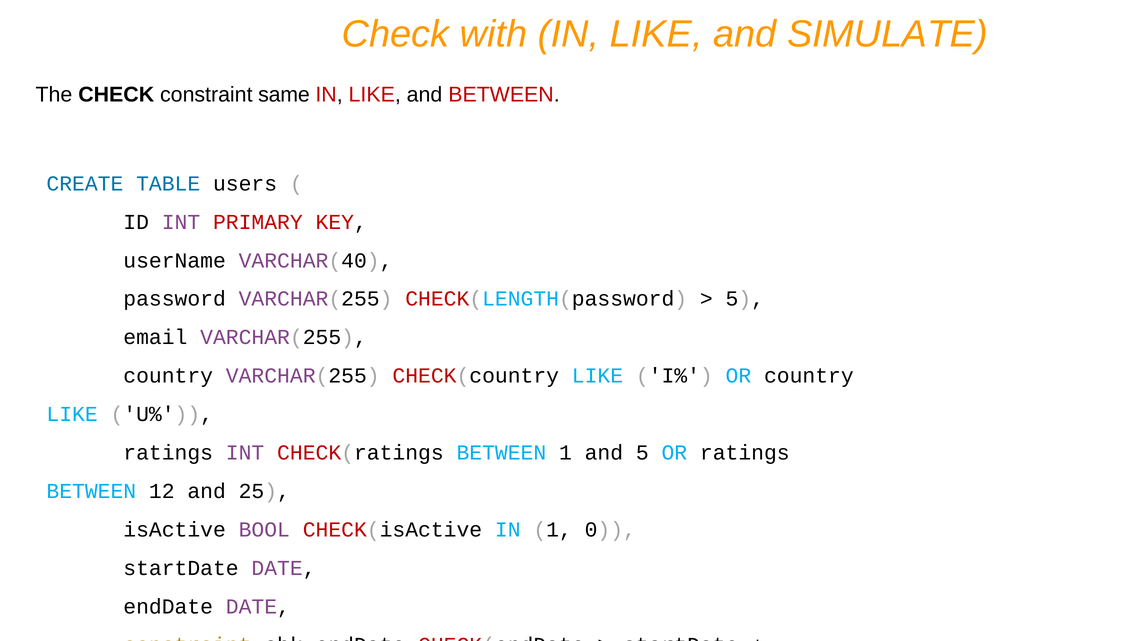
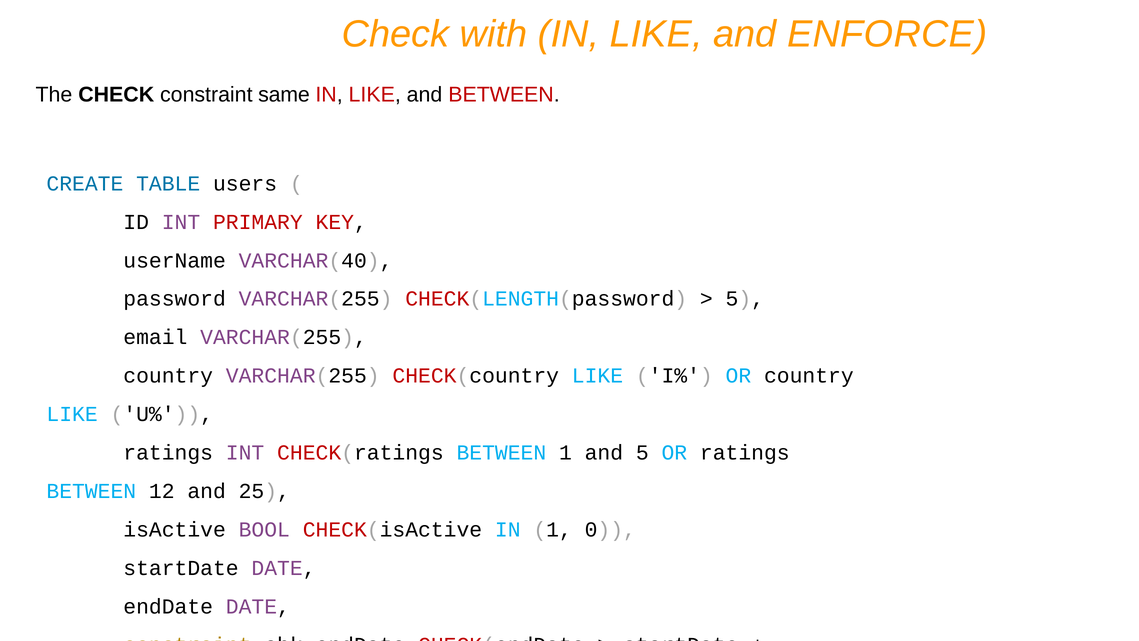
SIMULATE: SIMULATE -> ENFORCE (887, 34)
